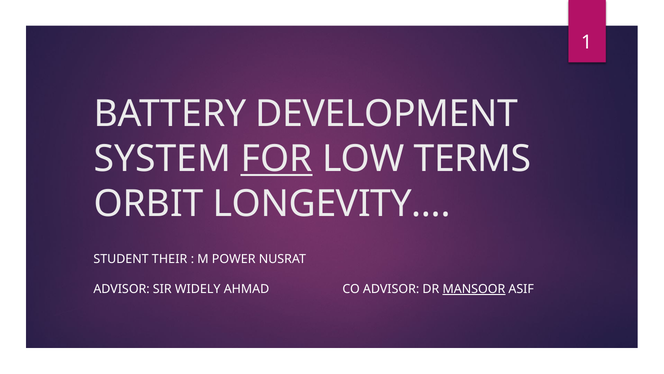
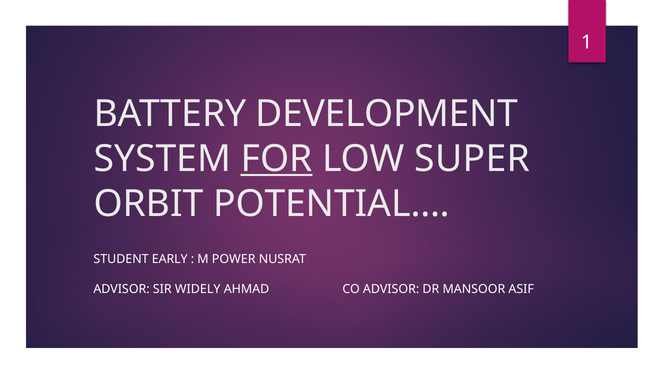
TERMS: TERMS -> SUPER (472, 159)
LONGEVITY…: LONGEVITY… -> POTENTIAL… (332, 204)
THEIR: THEIR -> EARLY (170, 259)
MANSOOR underline: present -> none (474, 289)
